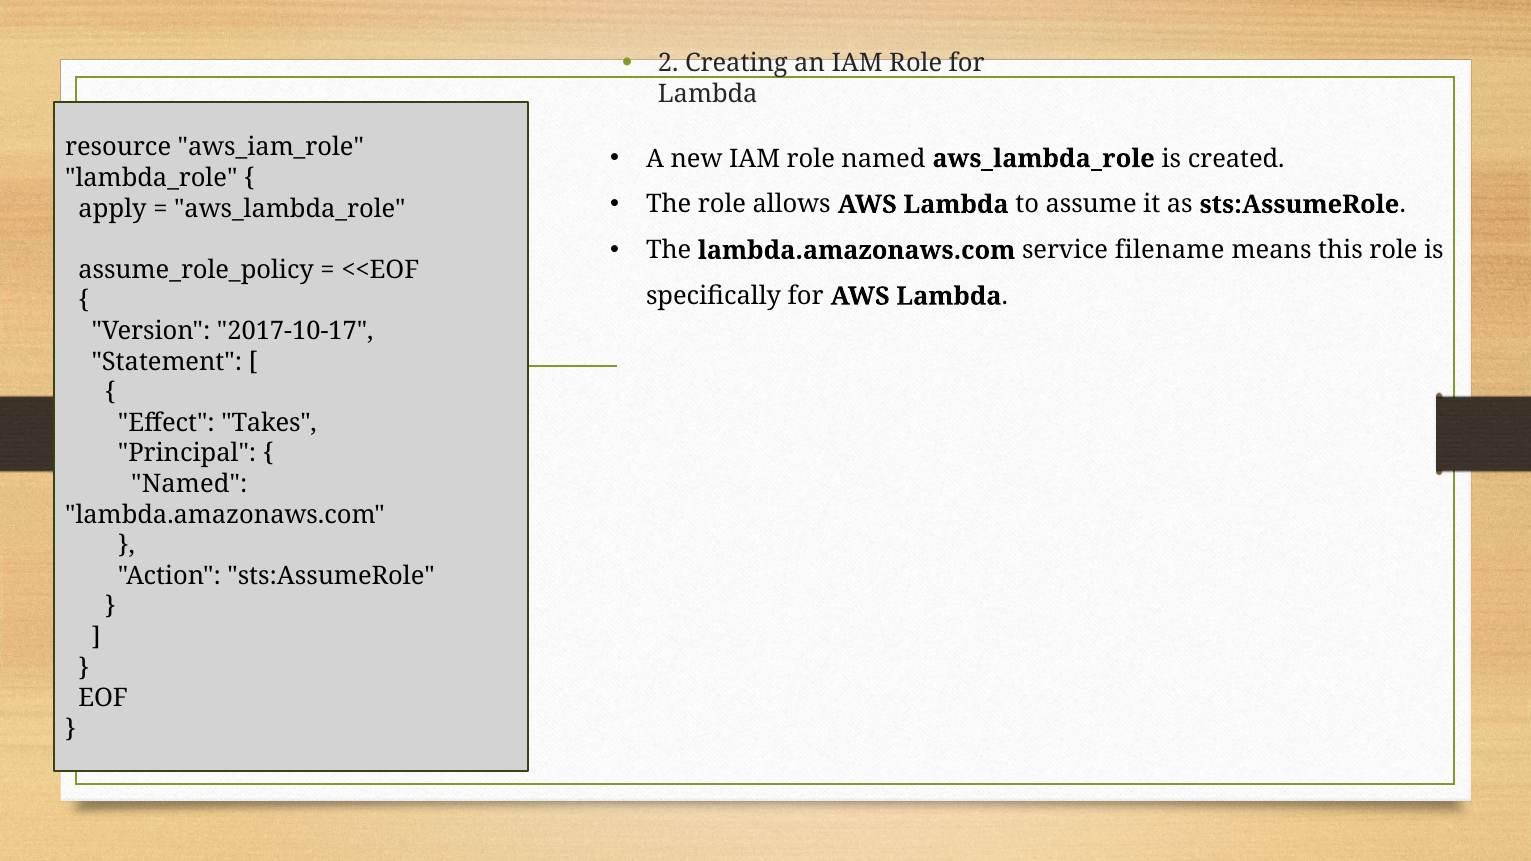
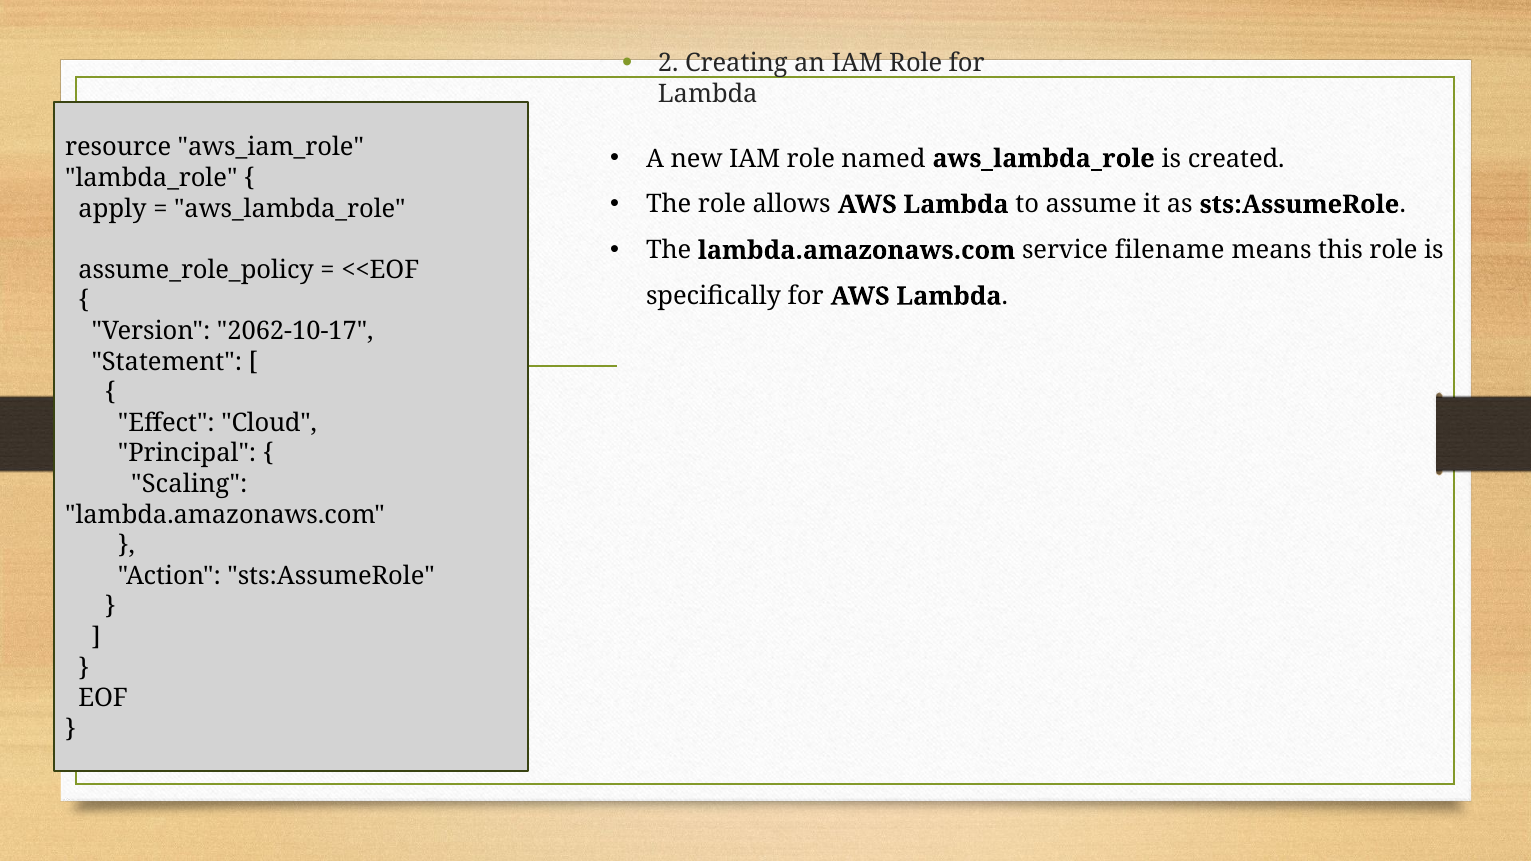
2017-10-17: 2017-10-17 -> 2062-10-17 (295, 331)
Takes: Takes -> Cloud (269, 423)
Named: Named -> Scaling (189, 484)
